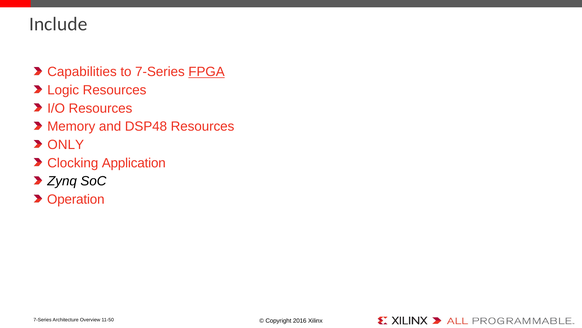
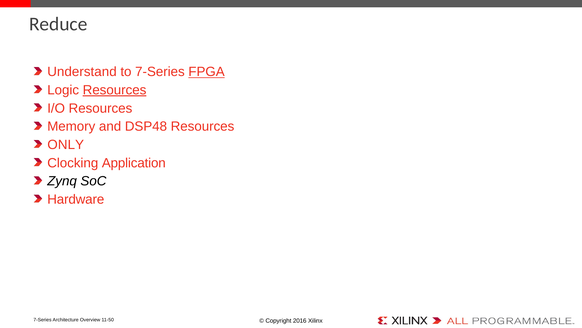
Include: Include -> Reduce (58, 24)
Capabilities: Capabilities -> Understand (82, 72)
Resources underline: none -> present (115, 90)
Operation: Operation -> Hardware (76, 199)
